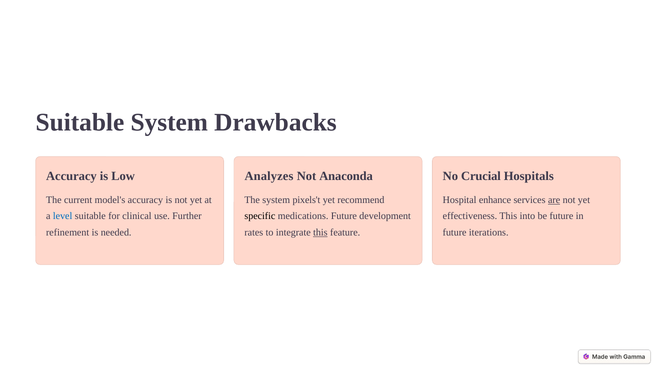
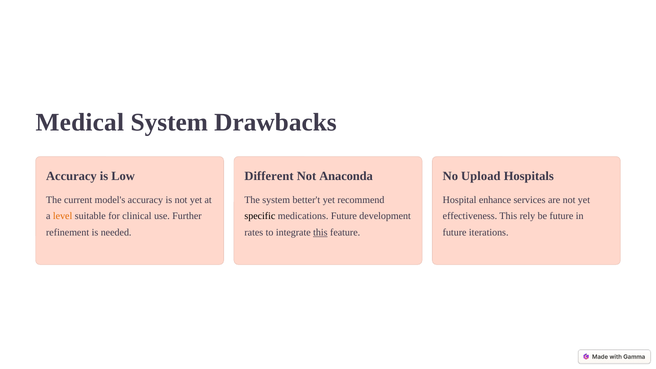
Suitable: Suitable -> Medical (80, 123)
Analyzes: Analyzes -> Different (269, 176)
Crucial: Crucial -> Upload (481, 176)
pixels't: pixels't -> better't (306, 200)
are underline: present -> none (554, 200)
level colour: blue -> orange (63, 216)
into: into -> rely (527, 216)
